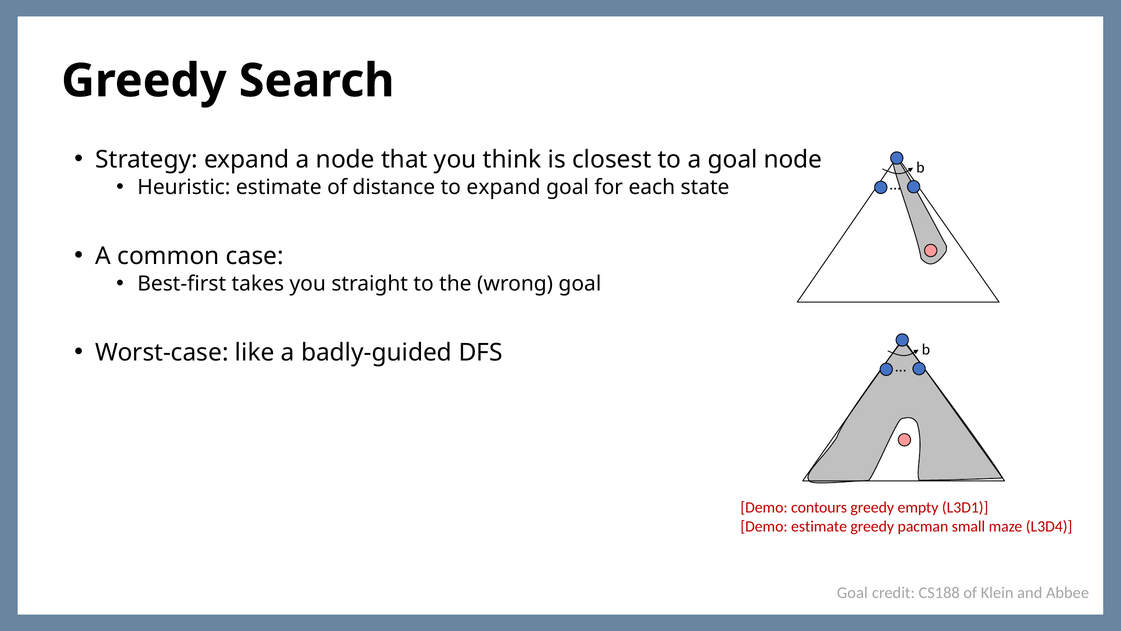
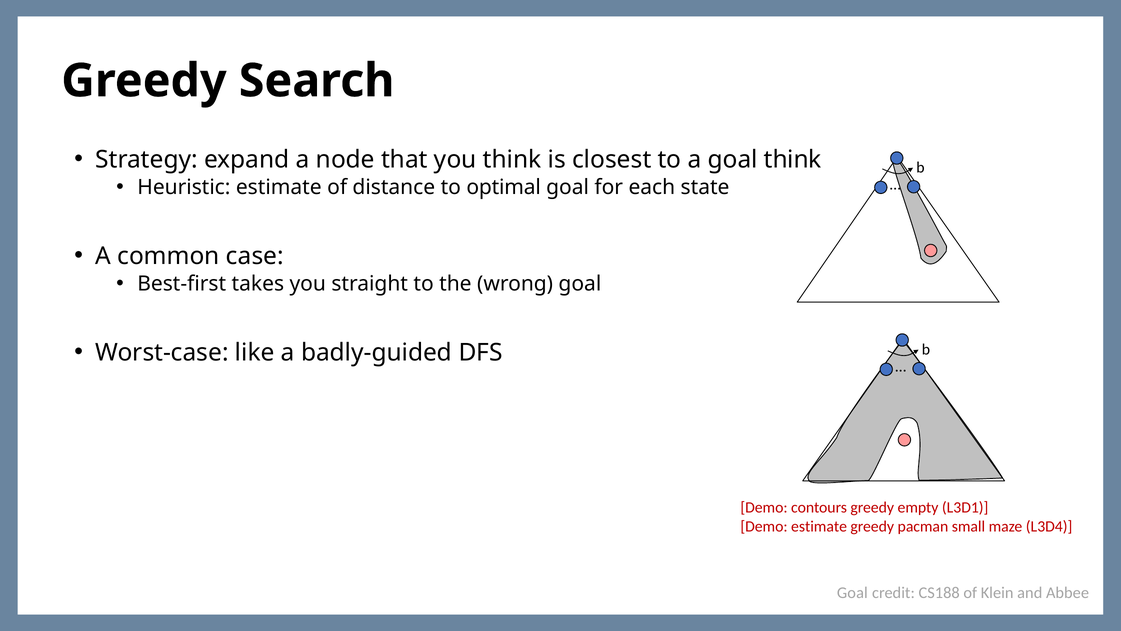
goal node: node -> think (793, 160)
to expand: expand -> optimal (504, 187)
